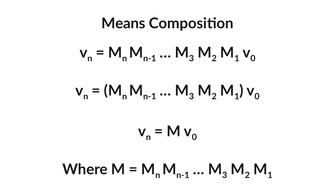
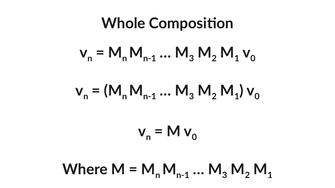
Means: Means -> Whole (123, 24)
